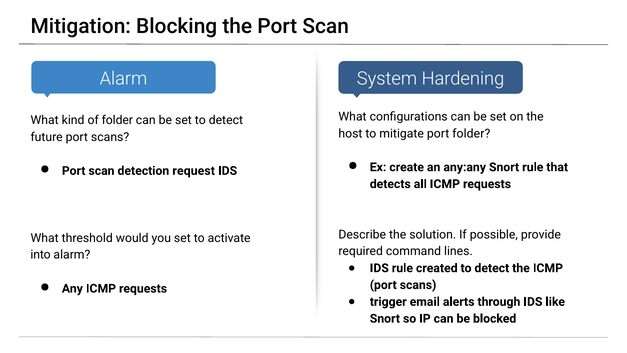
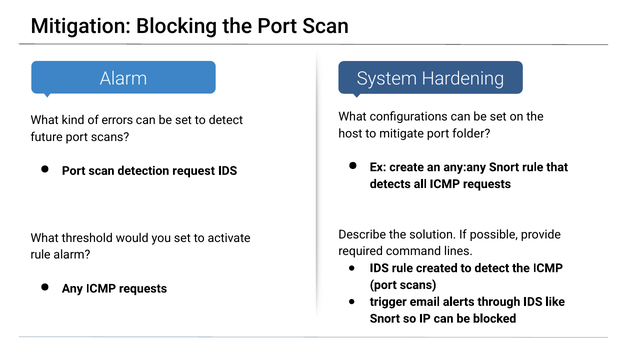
of folder: folder -> errors (117, 120)
into: into -> rule (41, 255)
